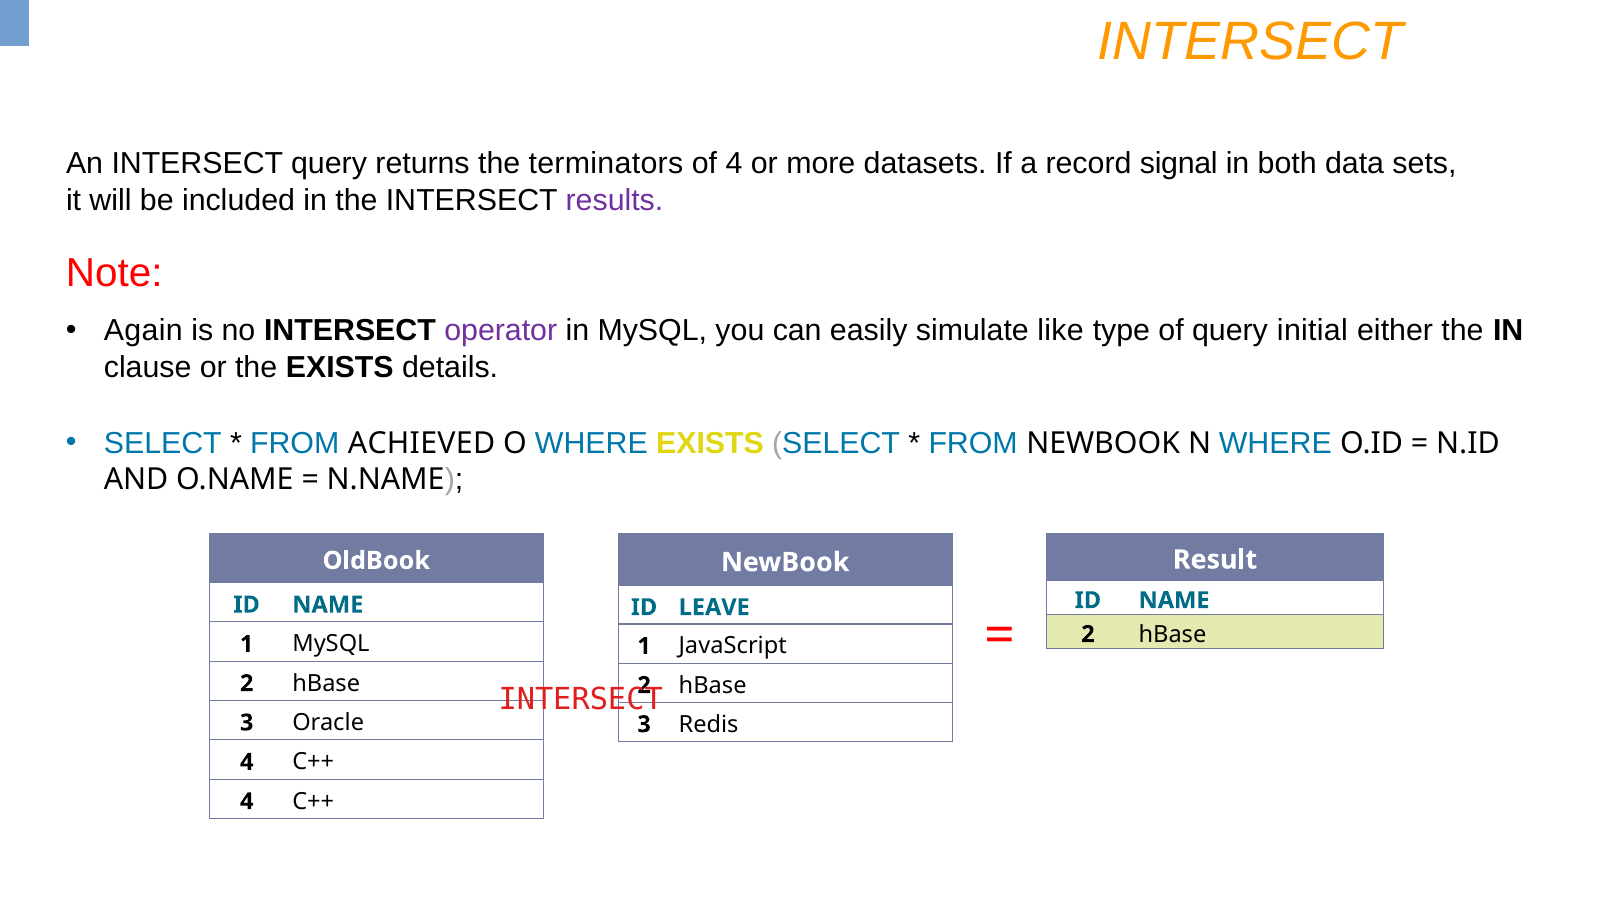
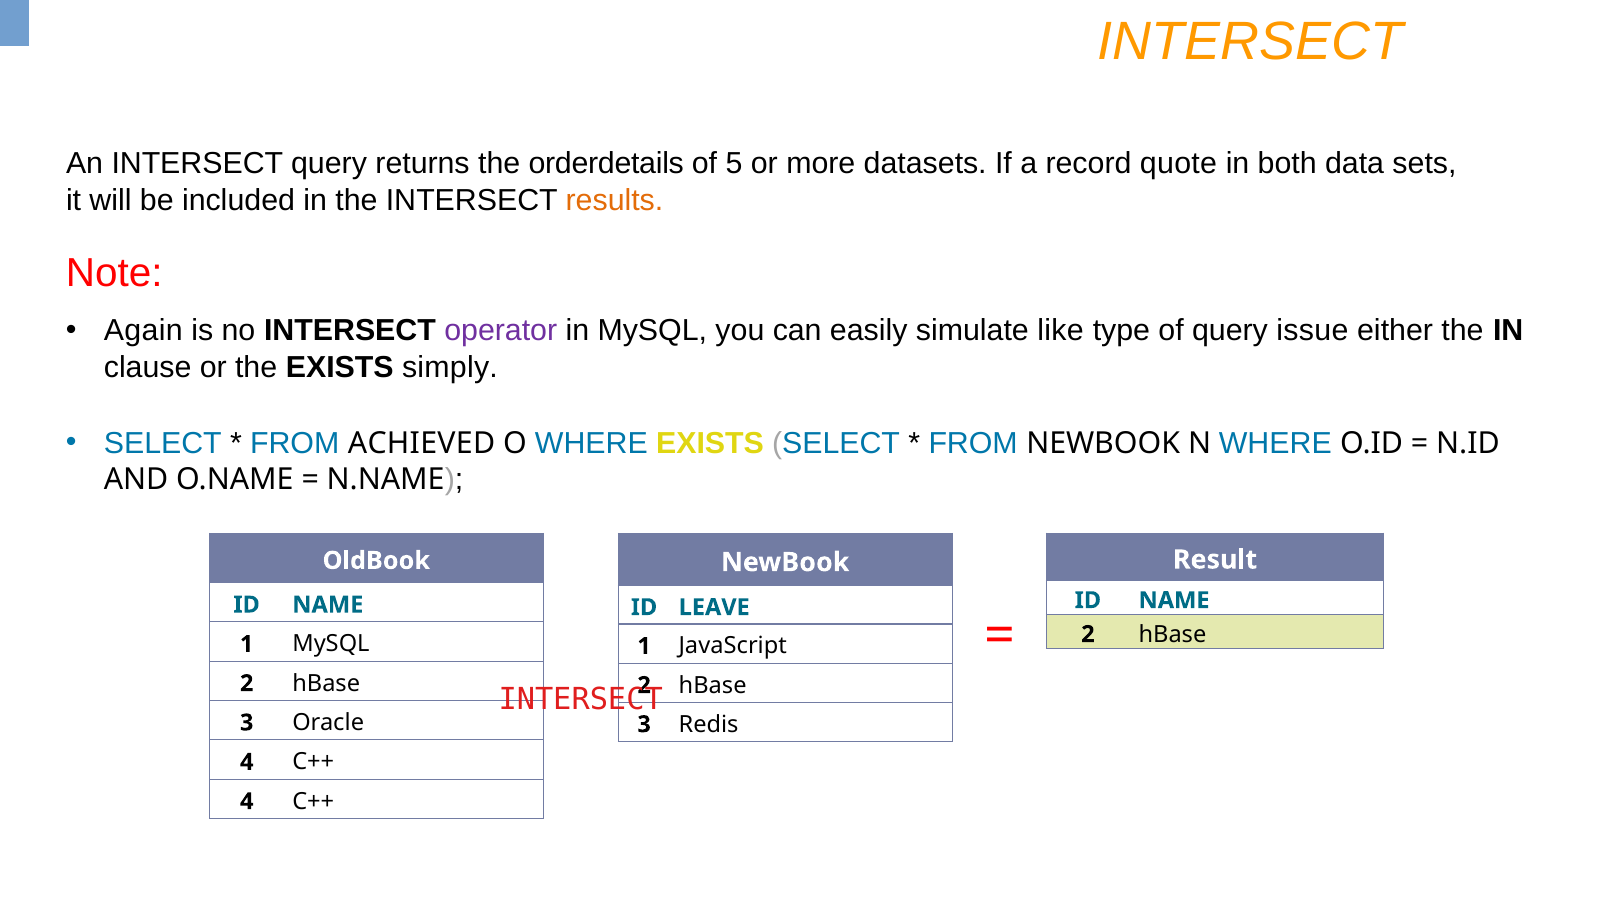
terminators: terminators -> orderdetails (606, 164)
of 4: 4 -> 5 (734, 164)
signal: signal -> quote (1178, 164)
results colour: purple -> orange (614, 200)
initial: initial -> issue (1312, 331)
details: details -> simply (450, 367)
